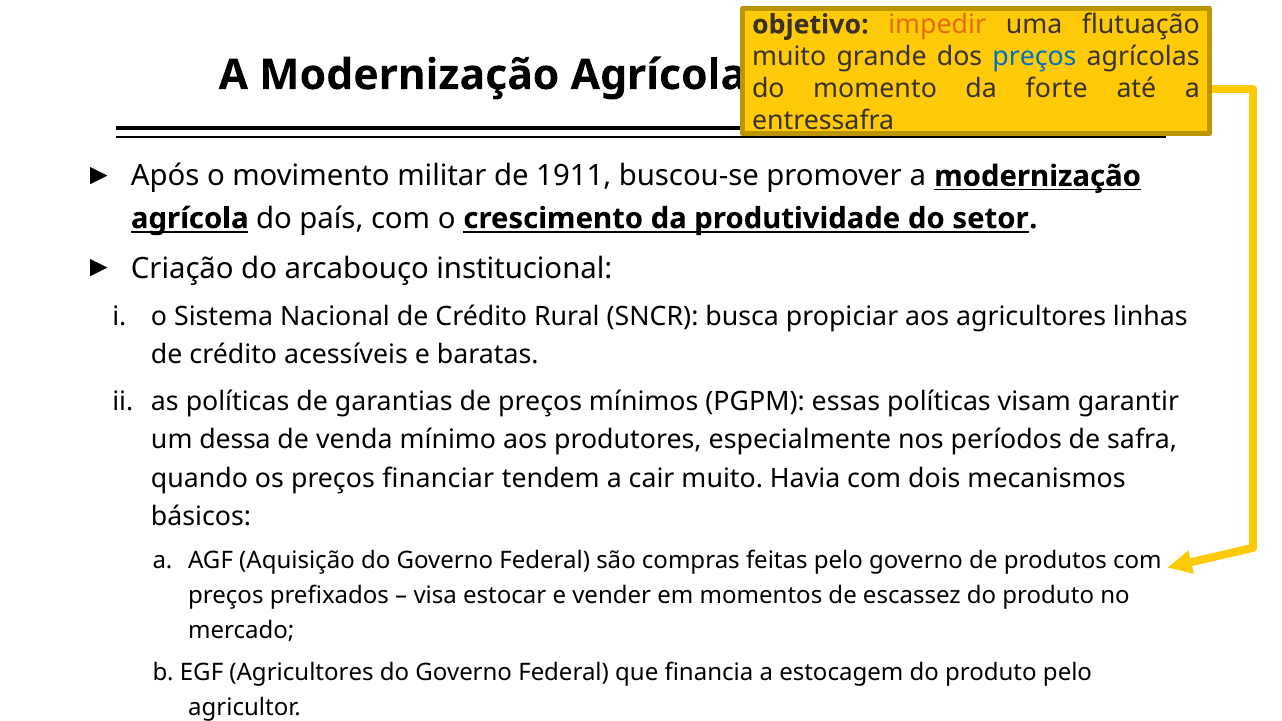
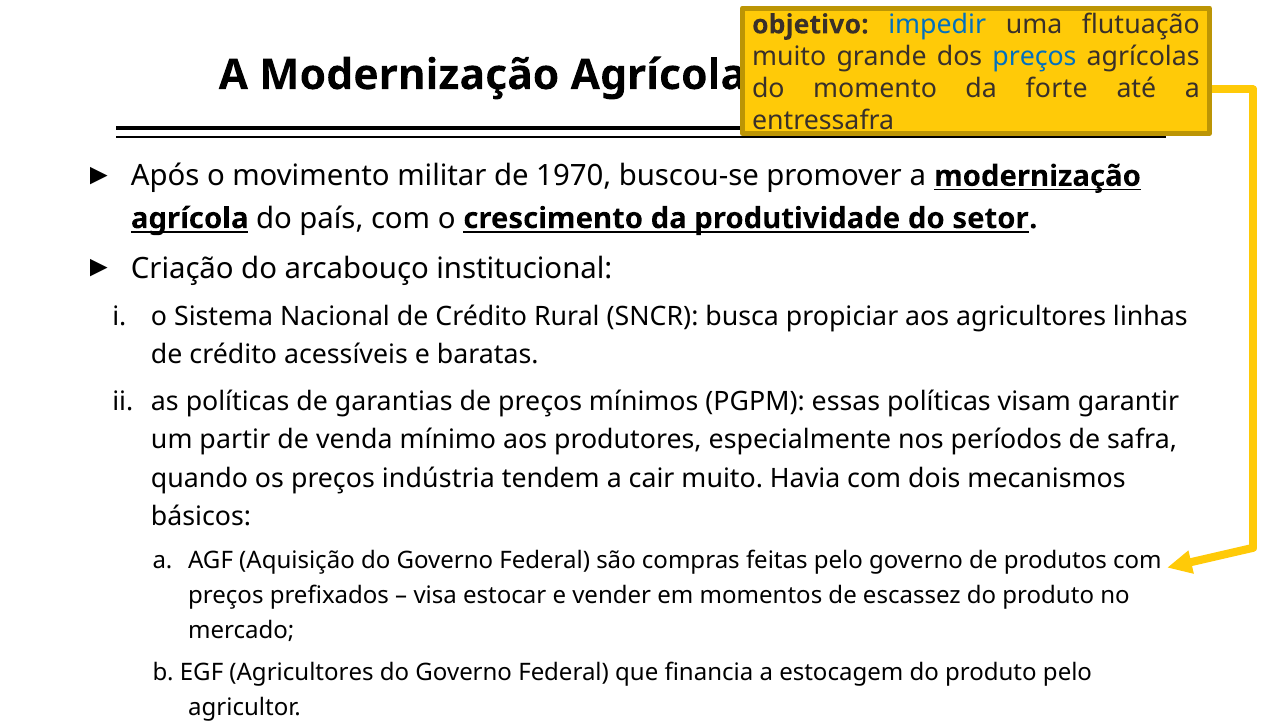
impedir colour: orange -> blue (937, 25)
1911: 1911 -> 1970 (574, 176)
dessa: dessa -> partir (235, 440)
financiar: financiar -> indústria (438, 479)
